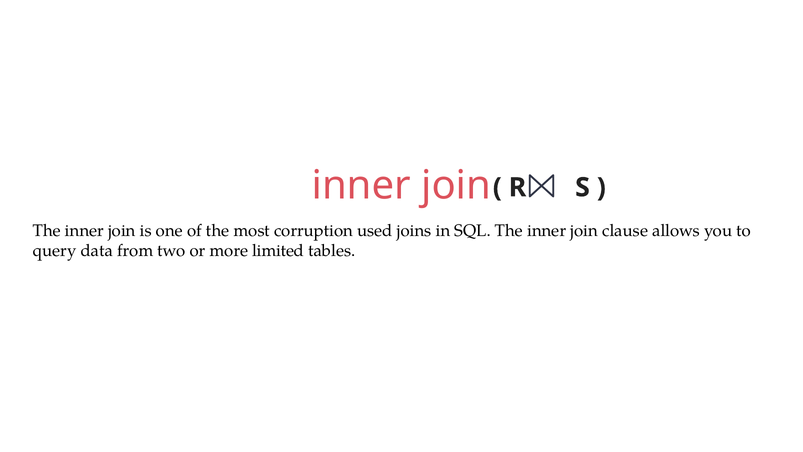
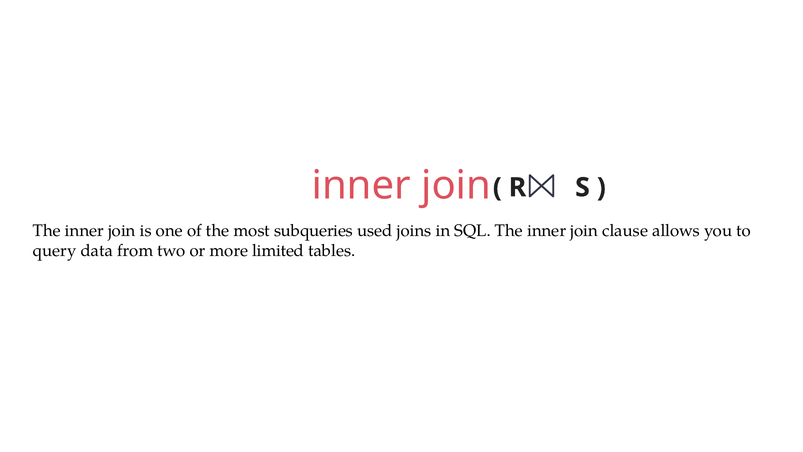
corruption: corruption -> subqueries (314, 230)
